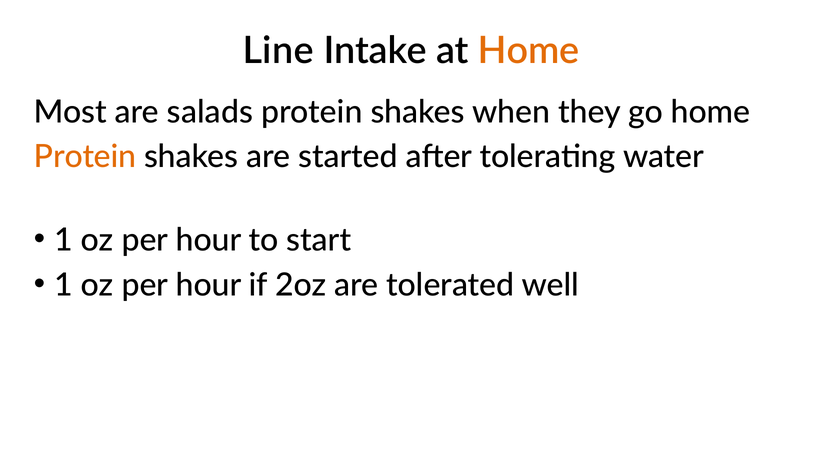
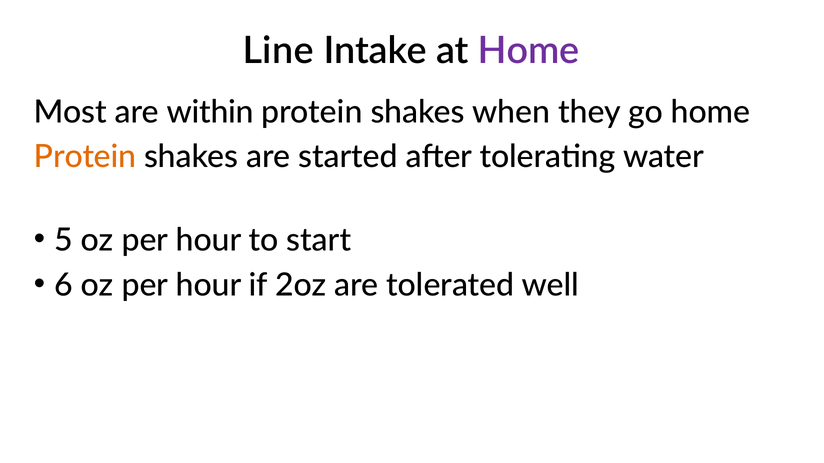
Home colour: orange -> purple (529, 51)
salads: salads -> within (210, 112)
1: 1 -> 5 (64, 240)
1: 1 -> 6 (64, 285)
